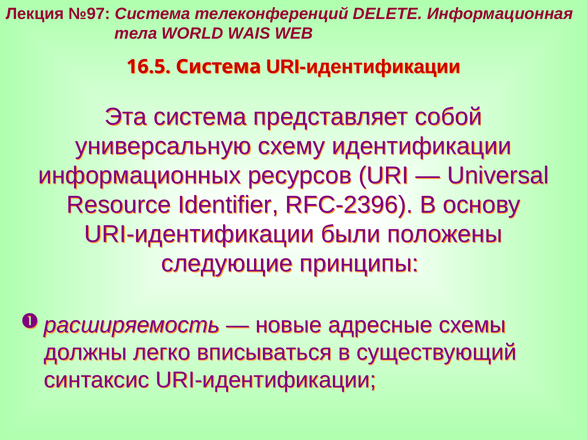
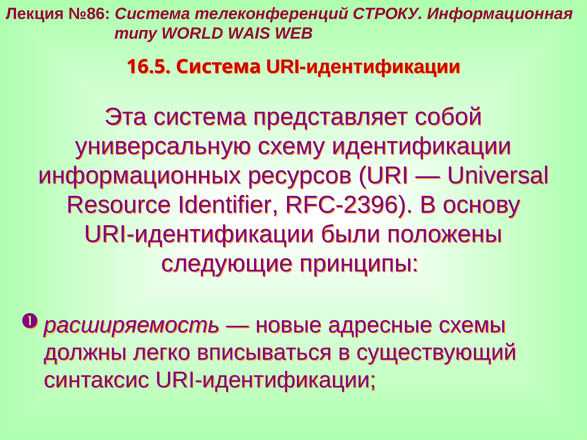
№97: №97 -> №86 (89, 14)
DELETE: DELETE -> СТРОКУ (388, 14)
тела: тела -> типу (136, 33)
